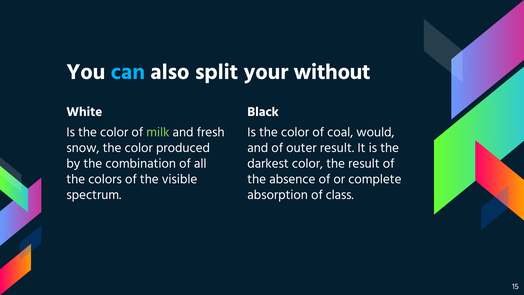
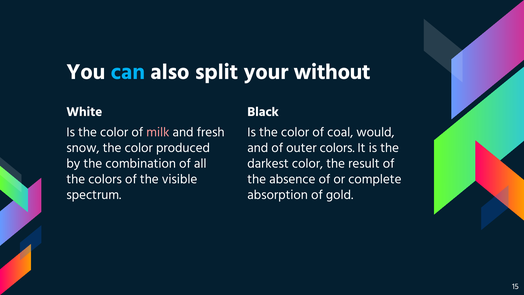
milk colour: light green -> pink (158, 132)
outer result: result -> colors (337, 148)
class: class -> gold (340, 195)
